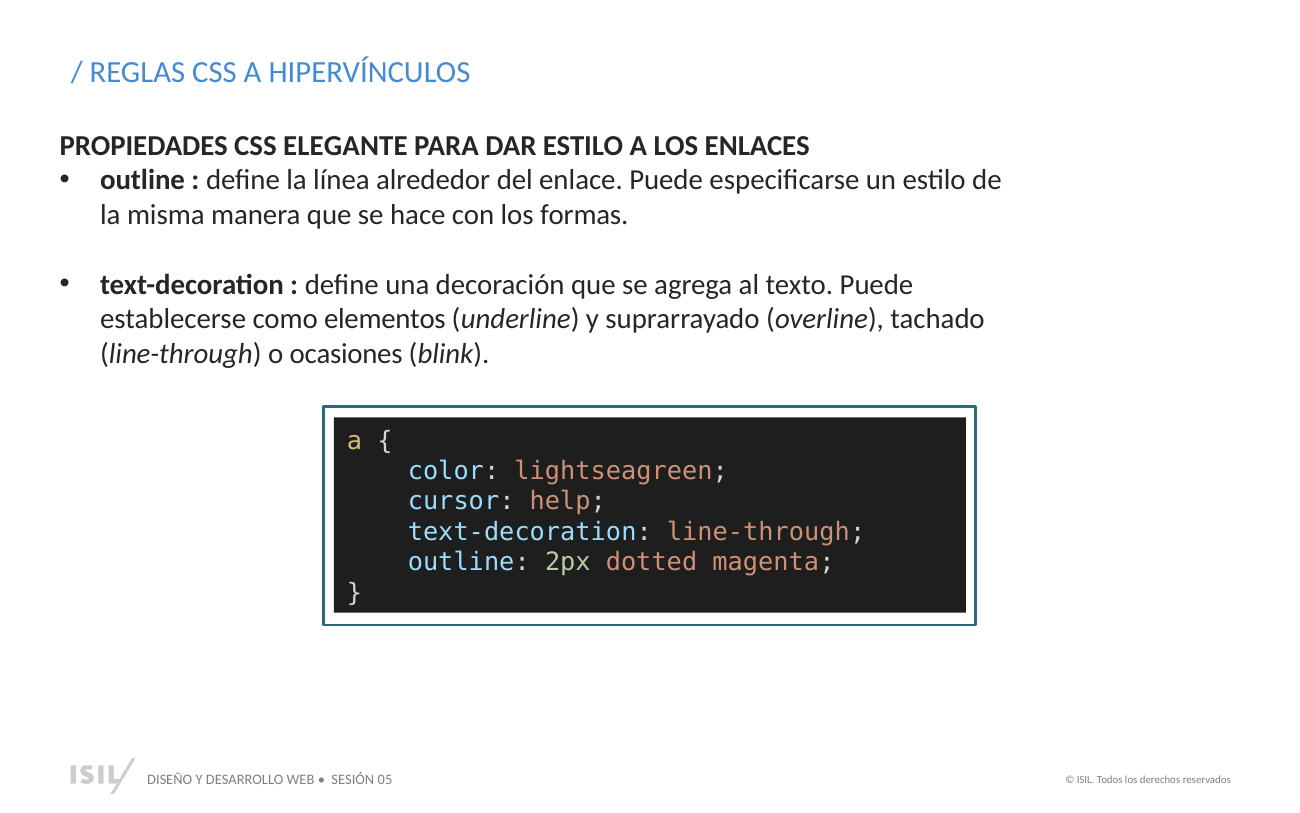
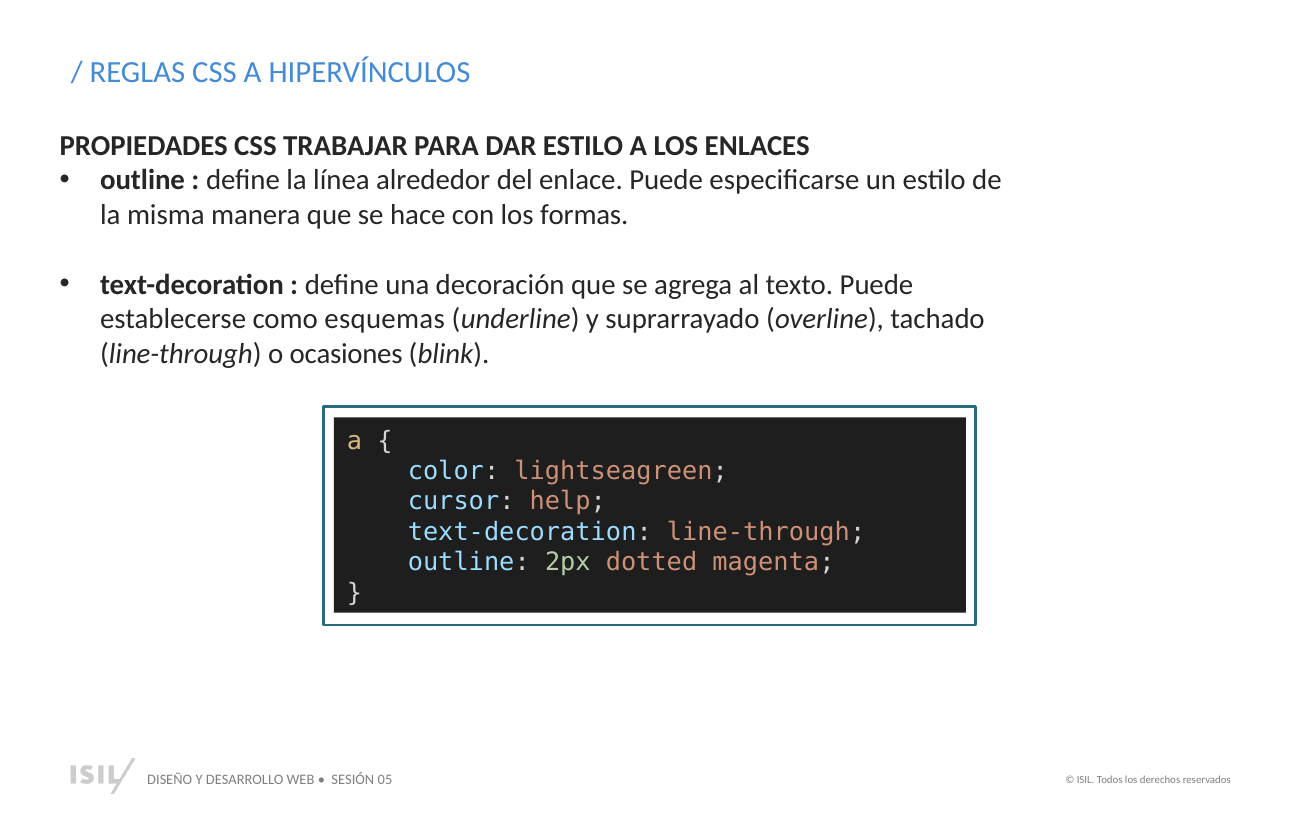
ELEGANTE: ELEGANTE -> TRABAJAR (345, 146)
elementos: elementos -> esquemas (385, 319)
